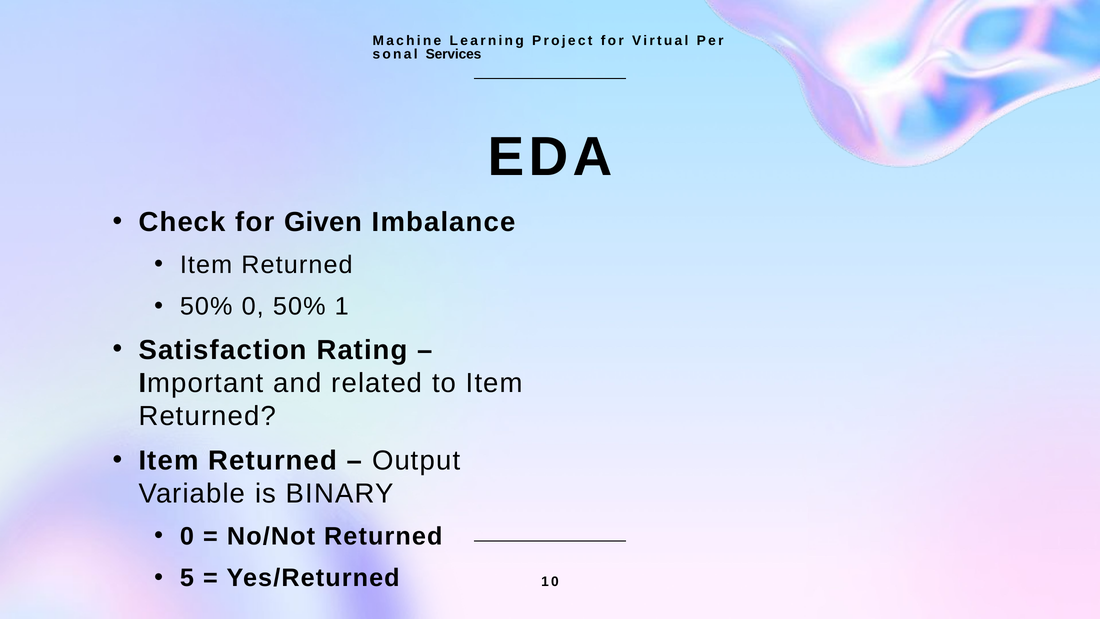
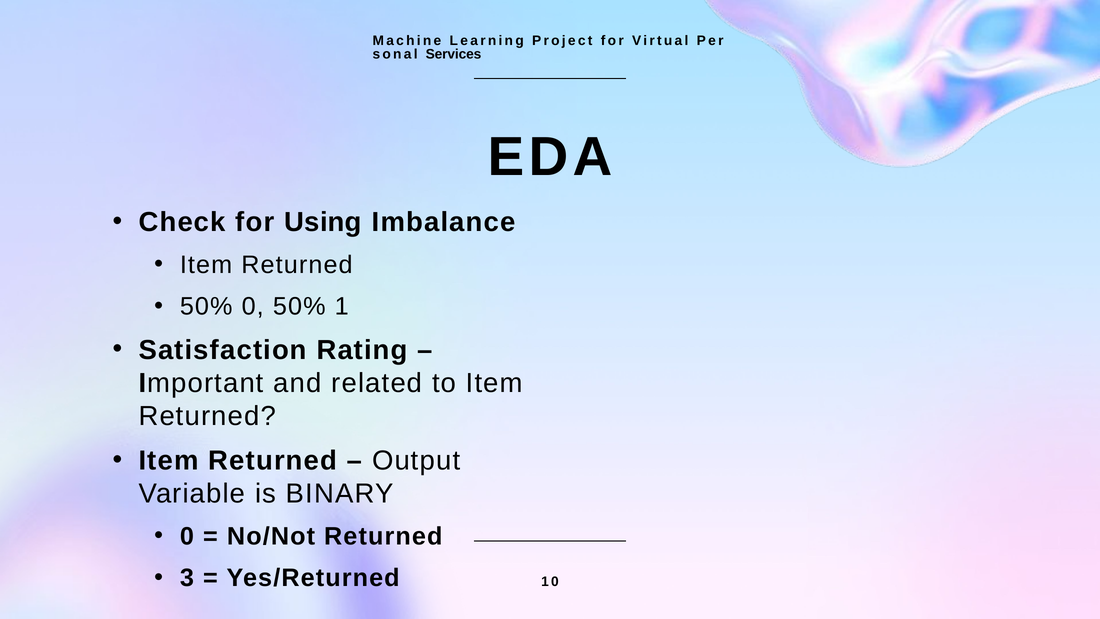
Given: Given -> Using (323, 222)
5: 5 -> 3 (187, 578)
